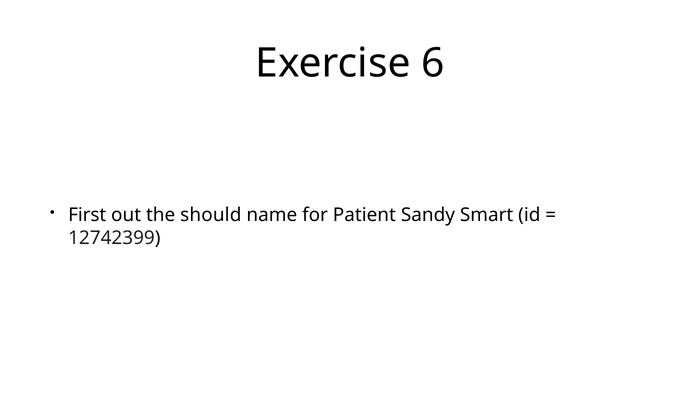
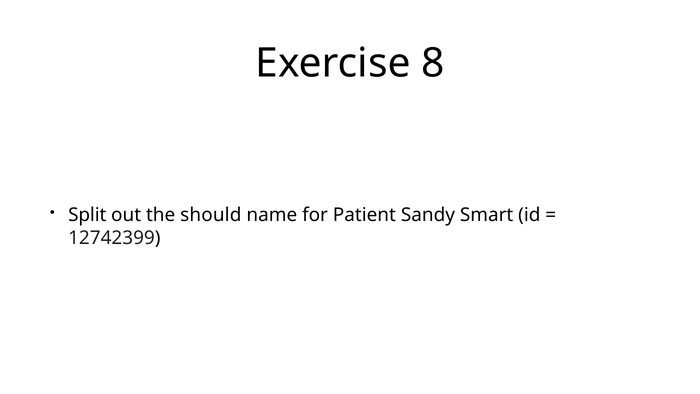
6: 6 -> 8 (433, 63)
First: First -> Split (87, 215)
